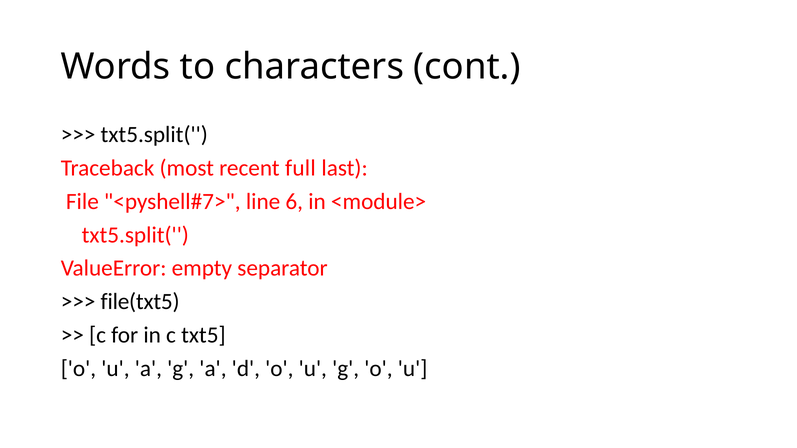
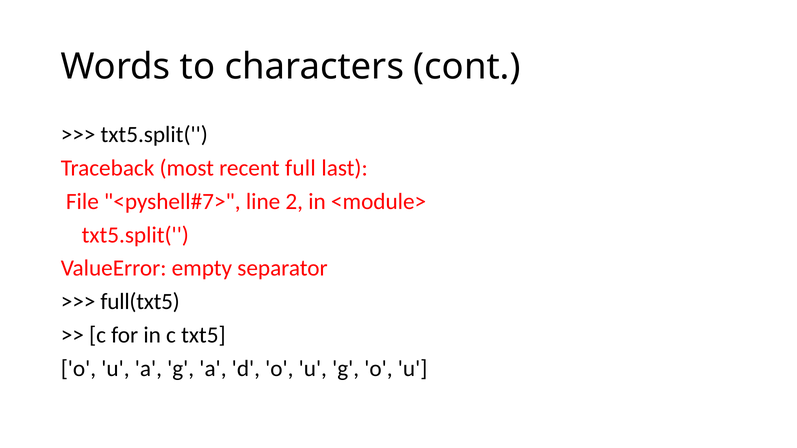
6: 6 -> 2 (294, 202)
file(txt5: file(txt5 -> full(txt5 (140, 302)
